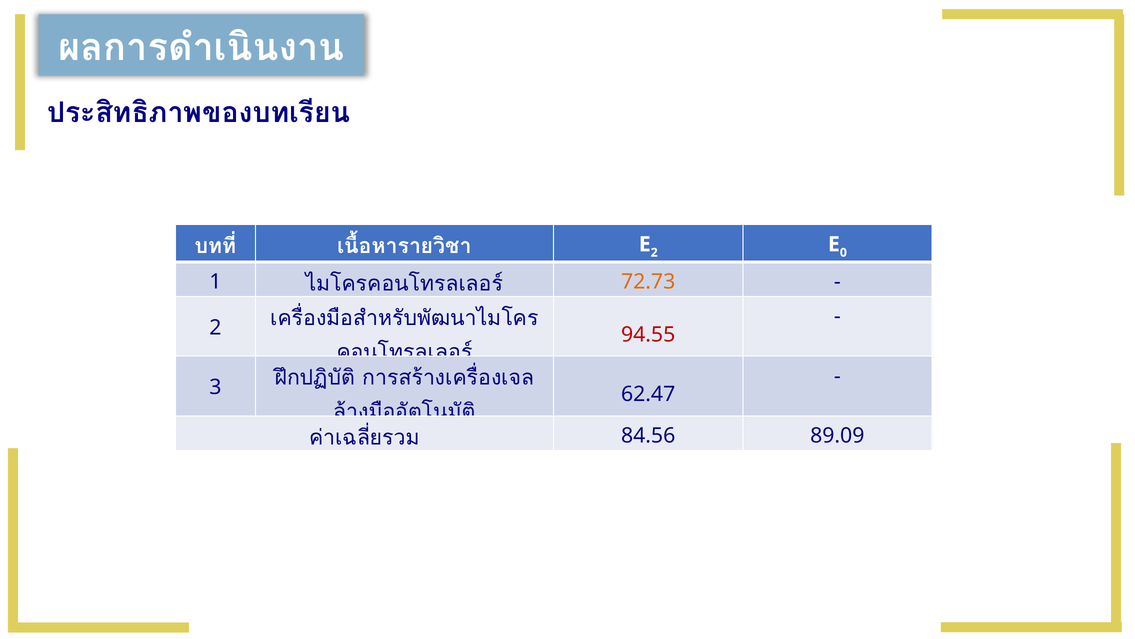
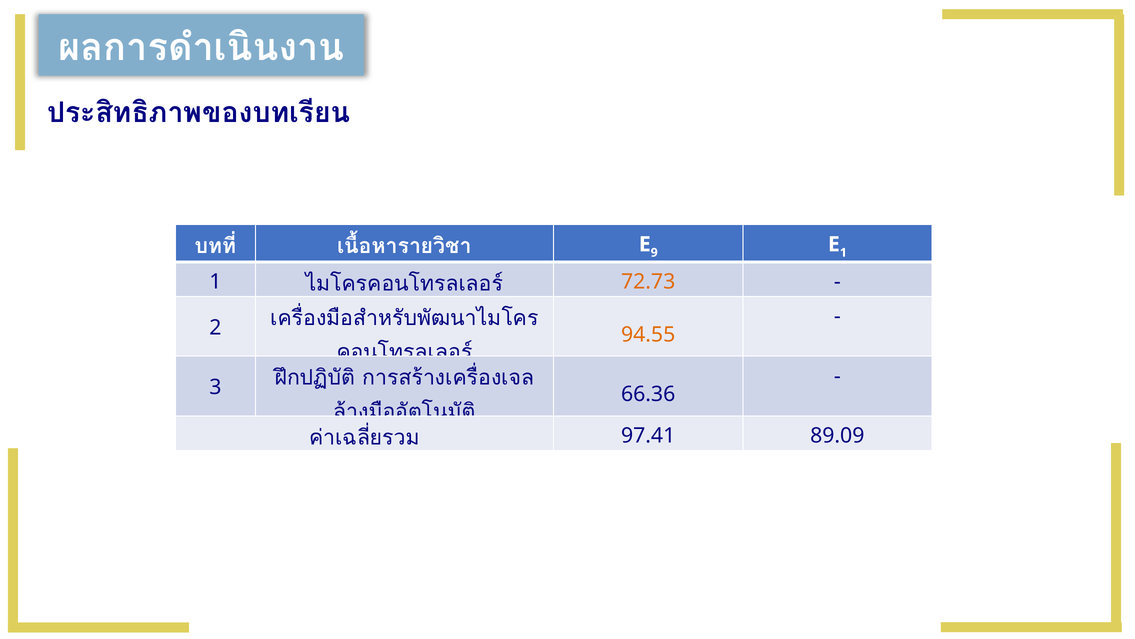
2: 2 -> 9 (654, 252)
0: 0 -> 1 (843, 252)
94.55 colour: red -> orange (648, 334)
62.47: 62.47 -> 66.36 (648, 394)
84.56: 84.56 -> 97.41 (648, 435)
